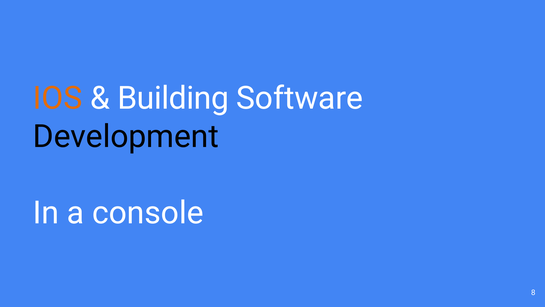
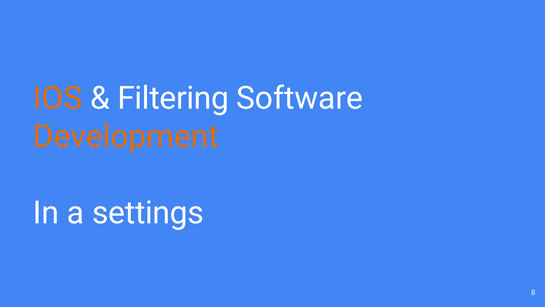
Building: Building -> Filtering (173, 98)
Development colour: black -> orange (126, 136)
console: console -> settings (148, 213)
